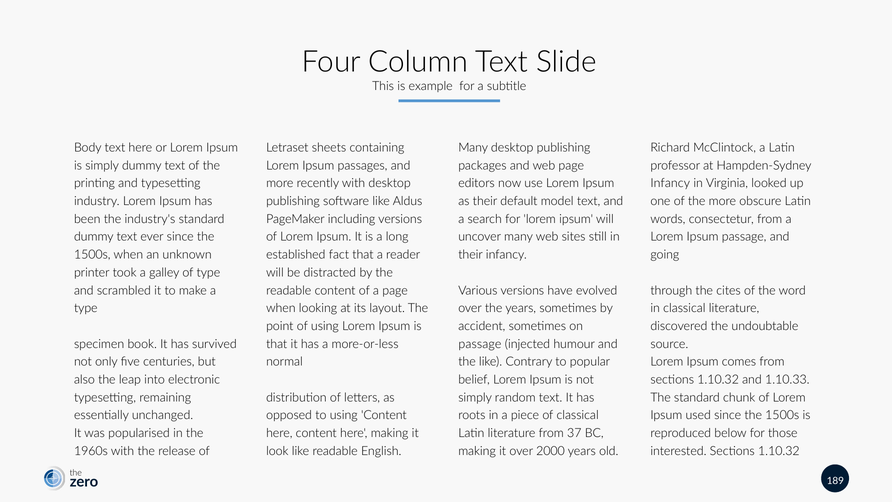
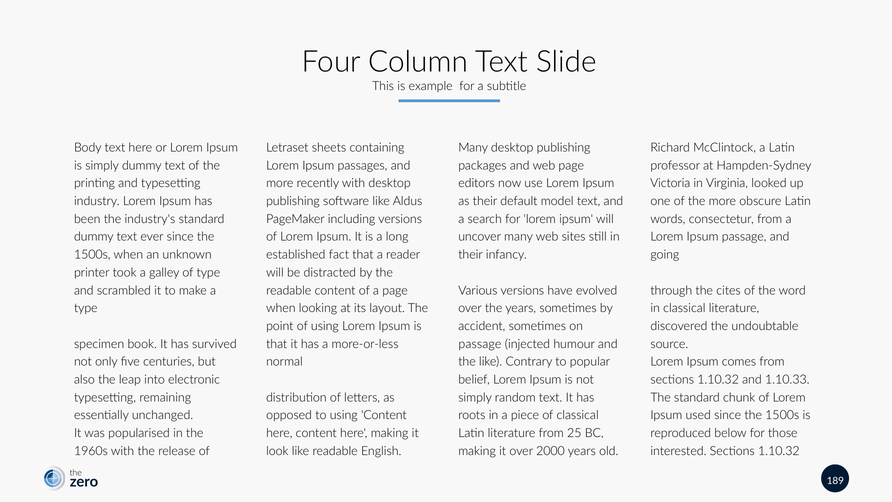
Infancy: Infancy -> Victoria (670, 183)
37: 37 -> 25 (574, 433)
